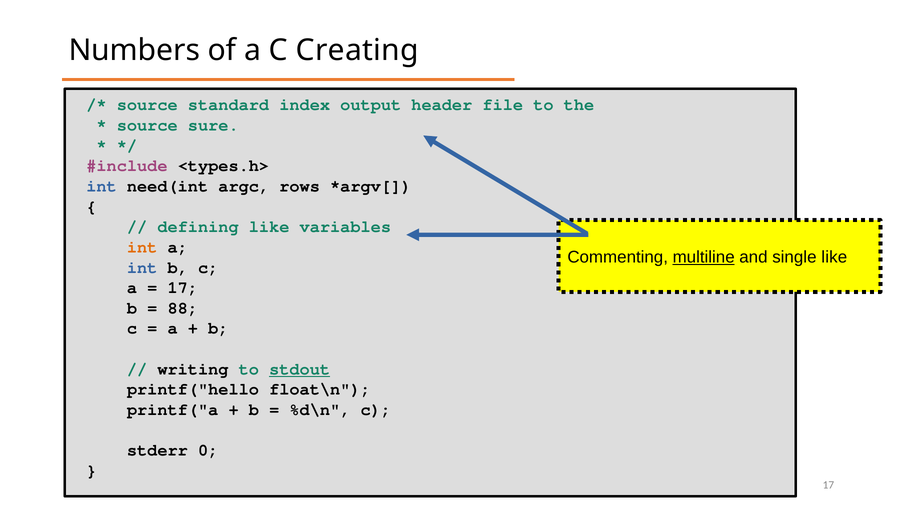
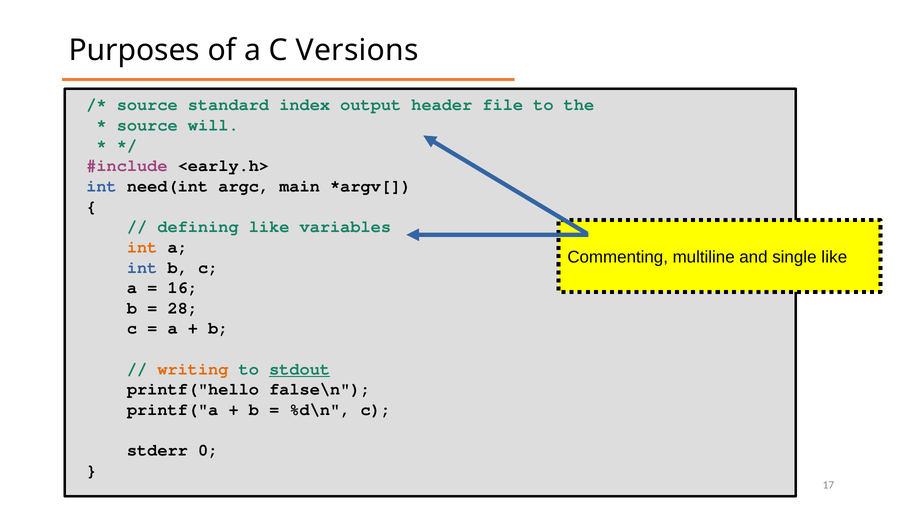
Numbers: Numbers -> Purposes (134, 50)
Creating: Creating -> Versions (357, 50)
sure: sure -> will (213, 125)
<types.h>: <types.h> -> <early.h> (223, 166)
rows: rows -> main (300, 186)
multiline underline: present -> none (704, 257)
17: 17 -> 16 (183, 288)
88: 88 -> 28 (183, 308)
writing colour: black -> orange (193, 369)
float\n: float\n -> false\n (320, 389)
